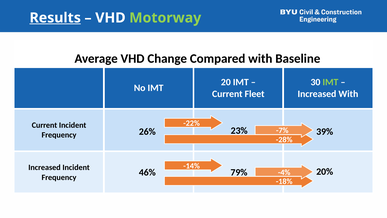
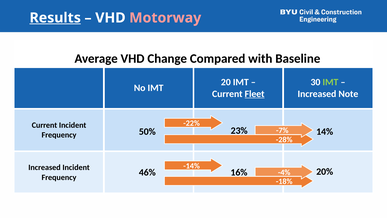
Motorway colour: light green -> pink (165, 18)
Fleet underline: none -> present (255, 94)
Increased With: With -> Note (348, 94)
39%: 39% -> 14% (325, 131)
26%: 26% -> 50% (147, 131)
79%: 79% -> 16% (239, 172)
